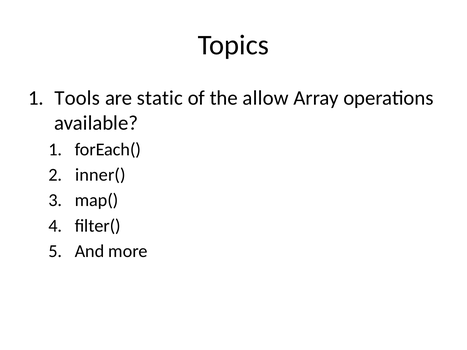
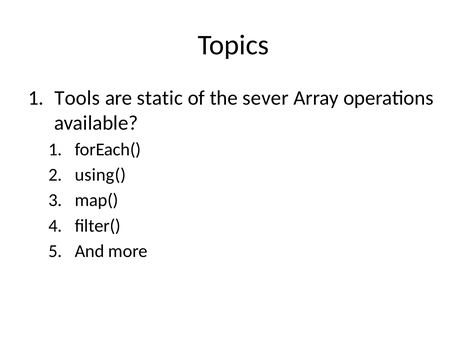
allow: allow -> sever (266, 98)
inner(: inner( -> using( (100, 175)
